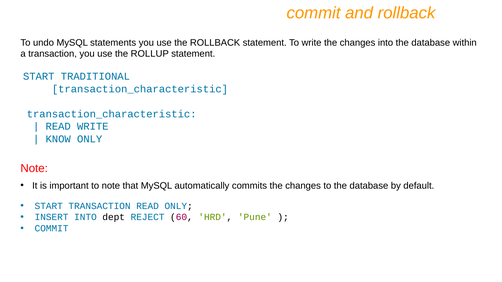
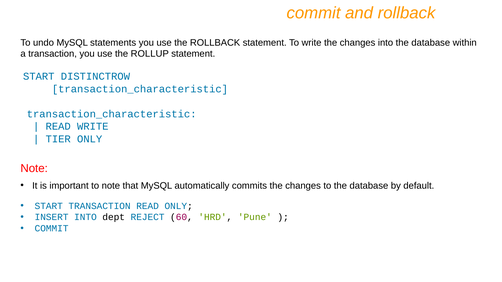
TRADITIONAL: TRADITIONAL -> DISTINCTROW (95, 76)
KNOW: KNOW -> TIER (58, 139)
